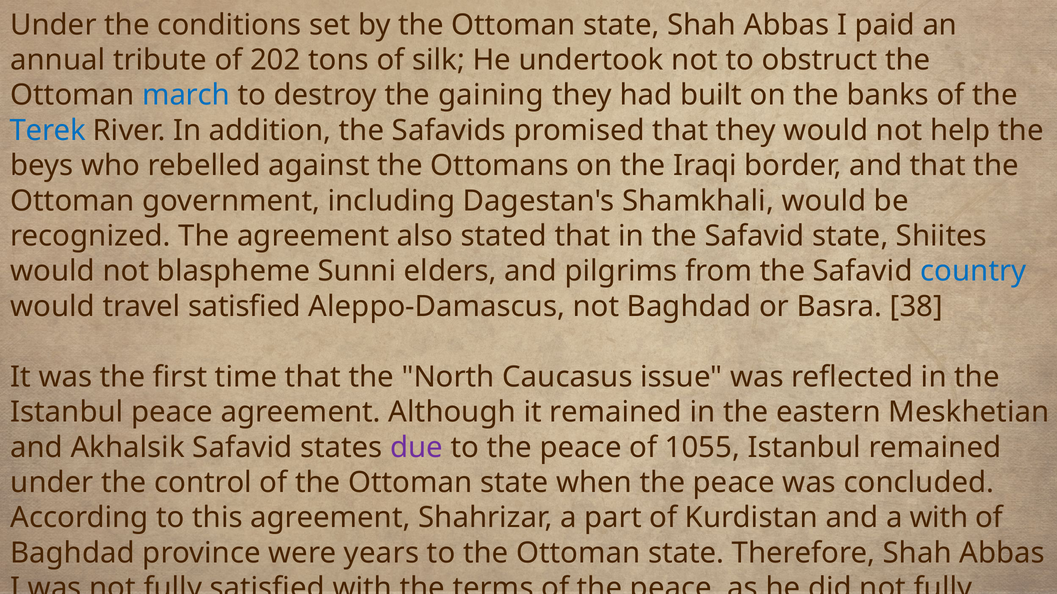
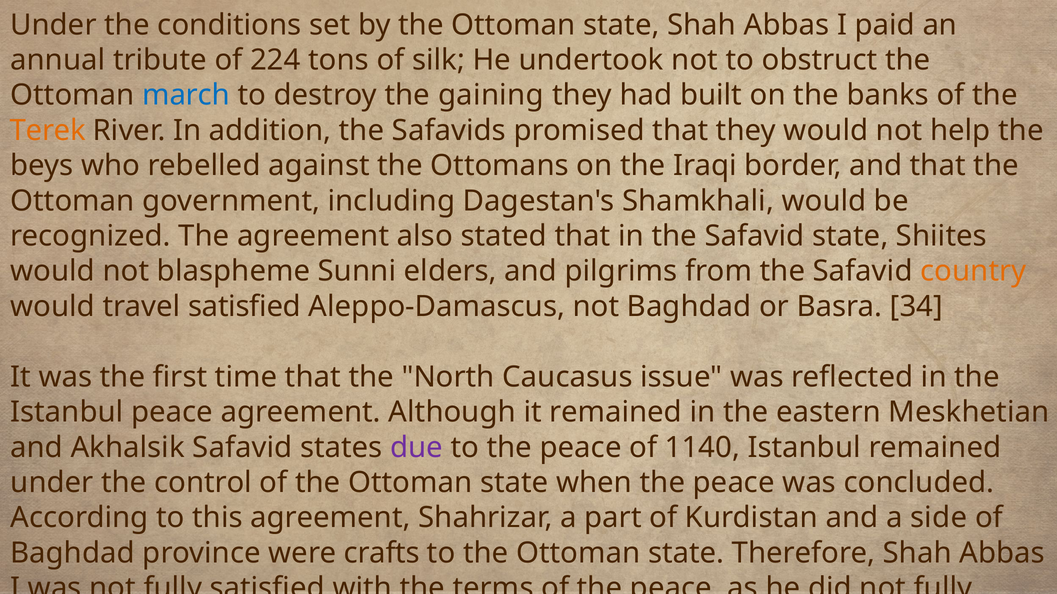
202: 202 -> 224 (275, 60)
Terek colour: blue -> orange (48, 131)
country colour: blue -> orange (973, 272)
38: 38 -> 34 (916, 307)
1055: 1055 -> 1140 (702, 448)
a with: with -> side (939, 518)
years: years -> crafts (382, 554)
